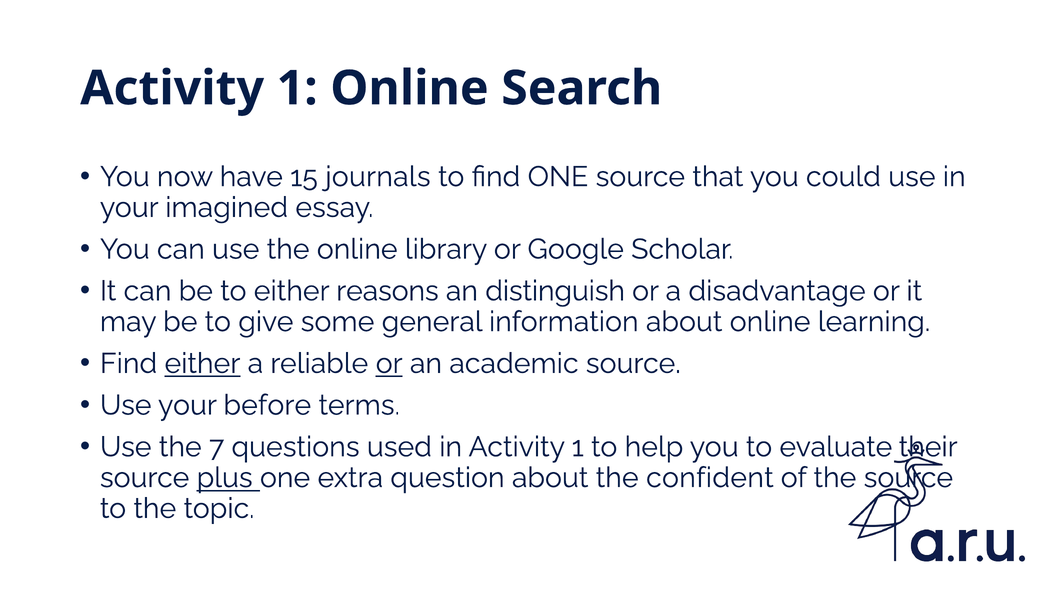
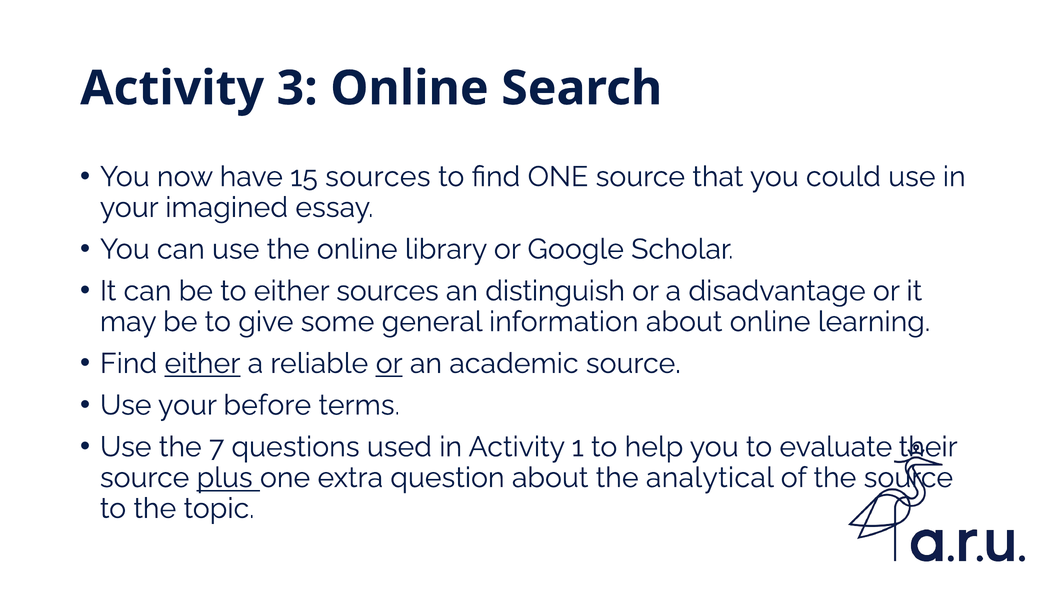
1: 1 -> 3 (297, 88)
15 journals: journals -> sources (378, 177)
either reasons: reasons -> sources (387, 291)
confident: confident -> analytical (710, 478)
